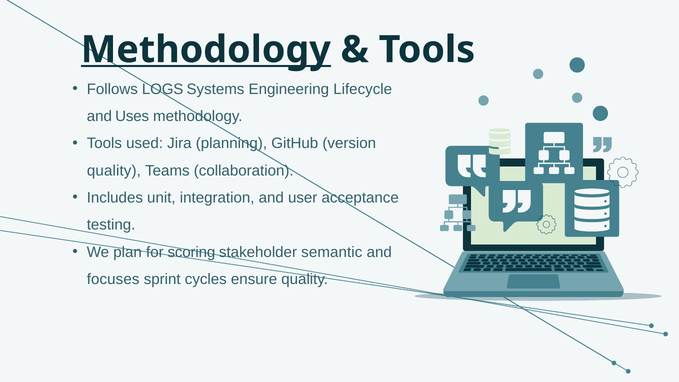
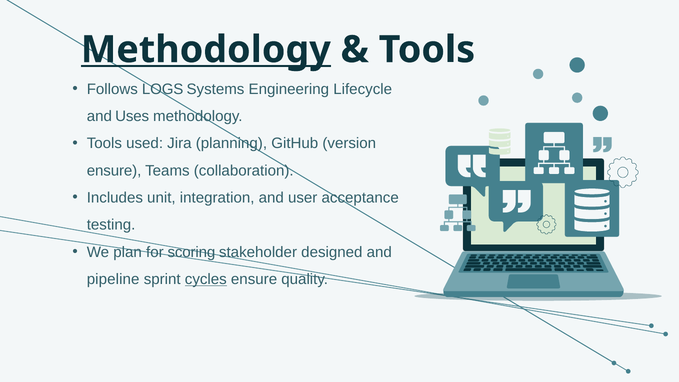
quality: quality -> ensure (114, 171)
semantic: semantic -> designed (332, 252)
focuses: focuses -> pipeline (113, 279)
cycles underline: none -> present (206, 279)
